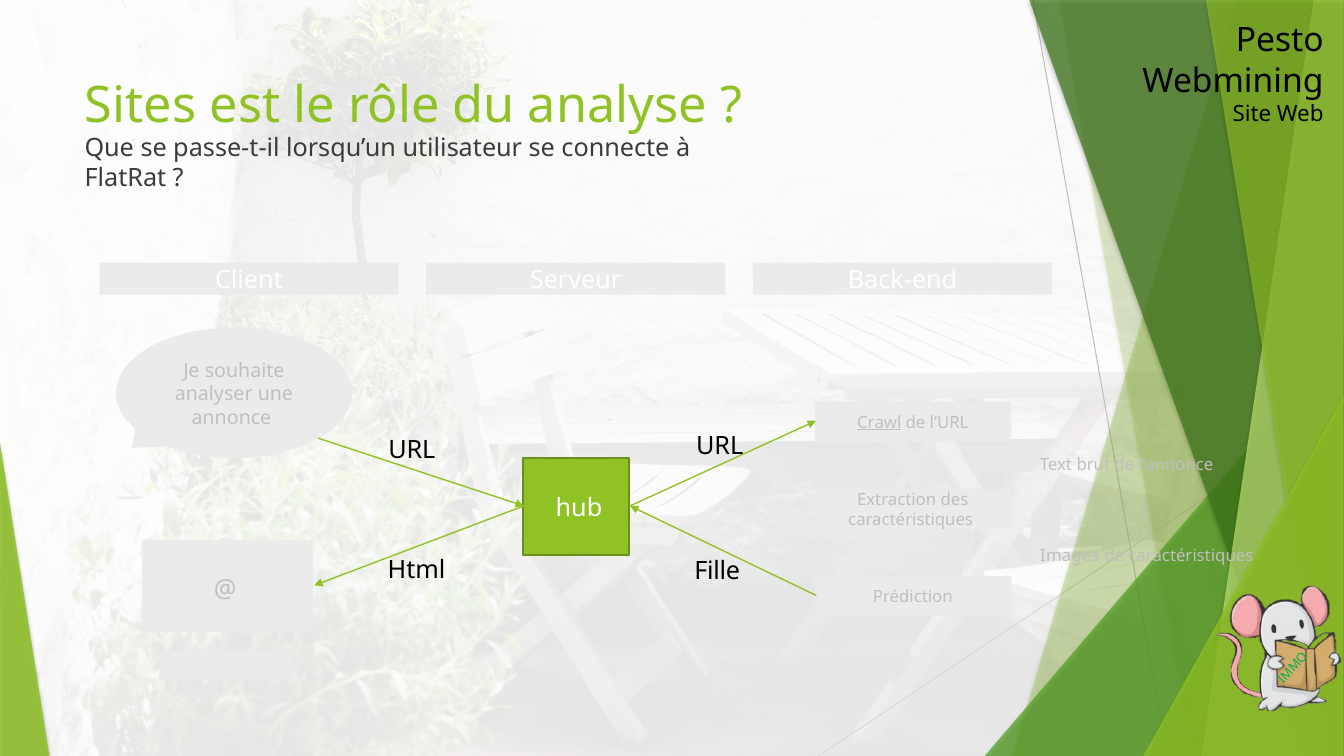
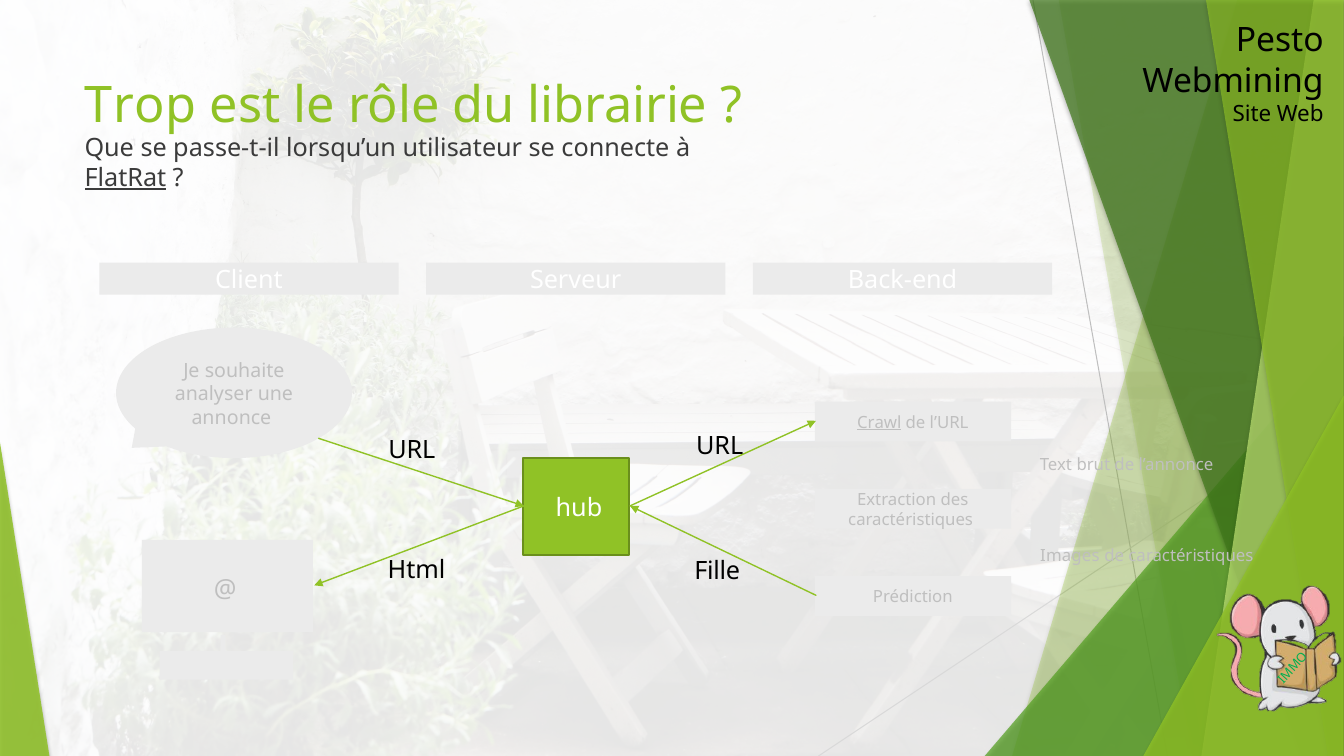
Sites: Sites -> Trop (140, 106)
analyse: analyse -> librairie (618, 106)
FlatRat underline: none -> present (125, 178)
